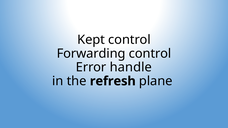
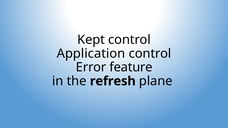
Forwarding: Forwarding -> Application (91, 54)
handle: handle -> feature (131, 67)
